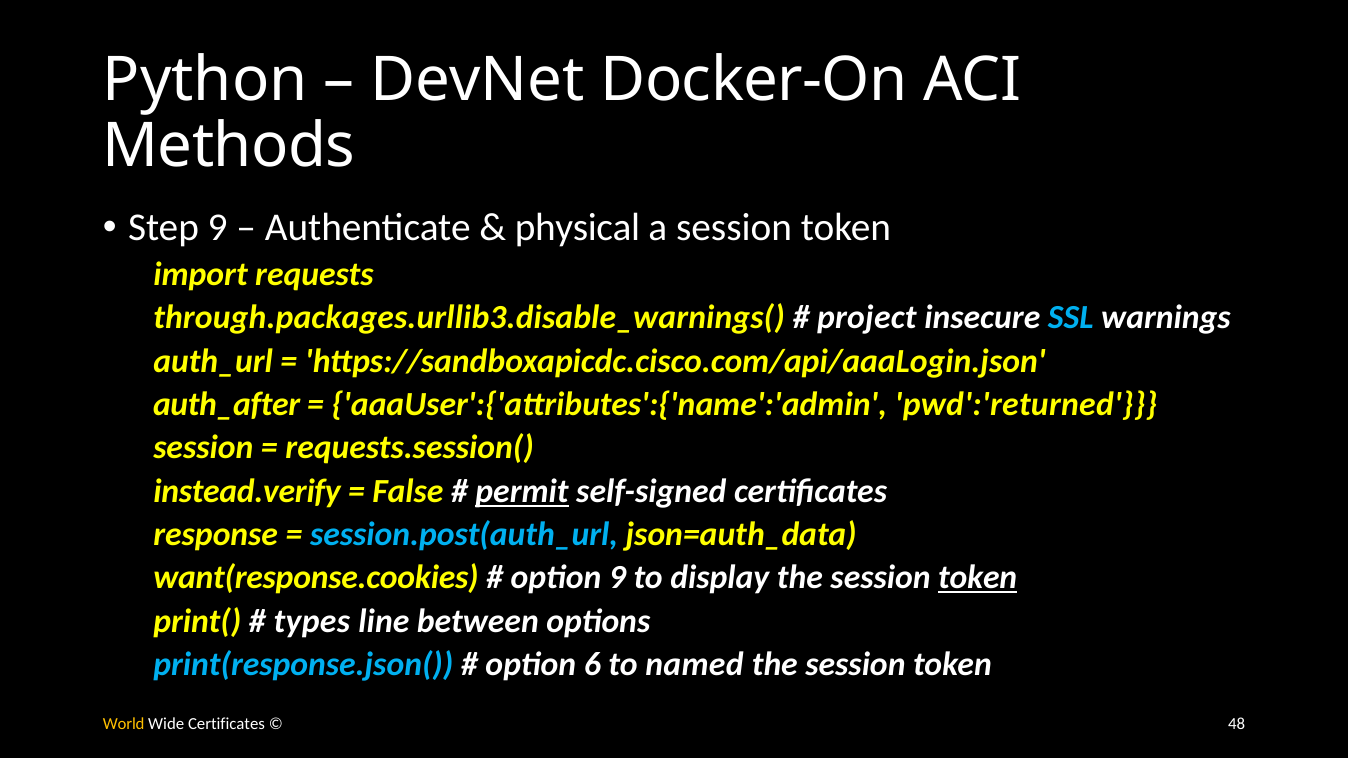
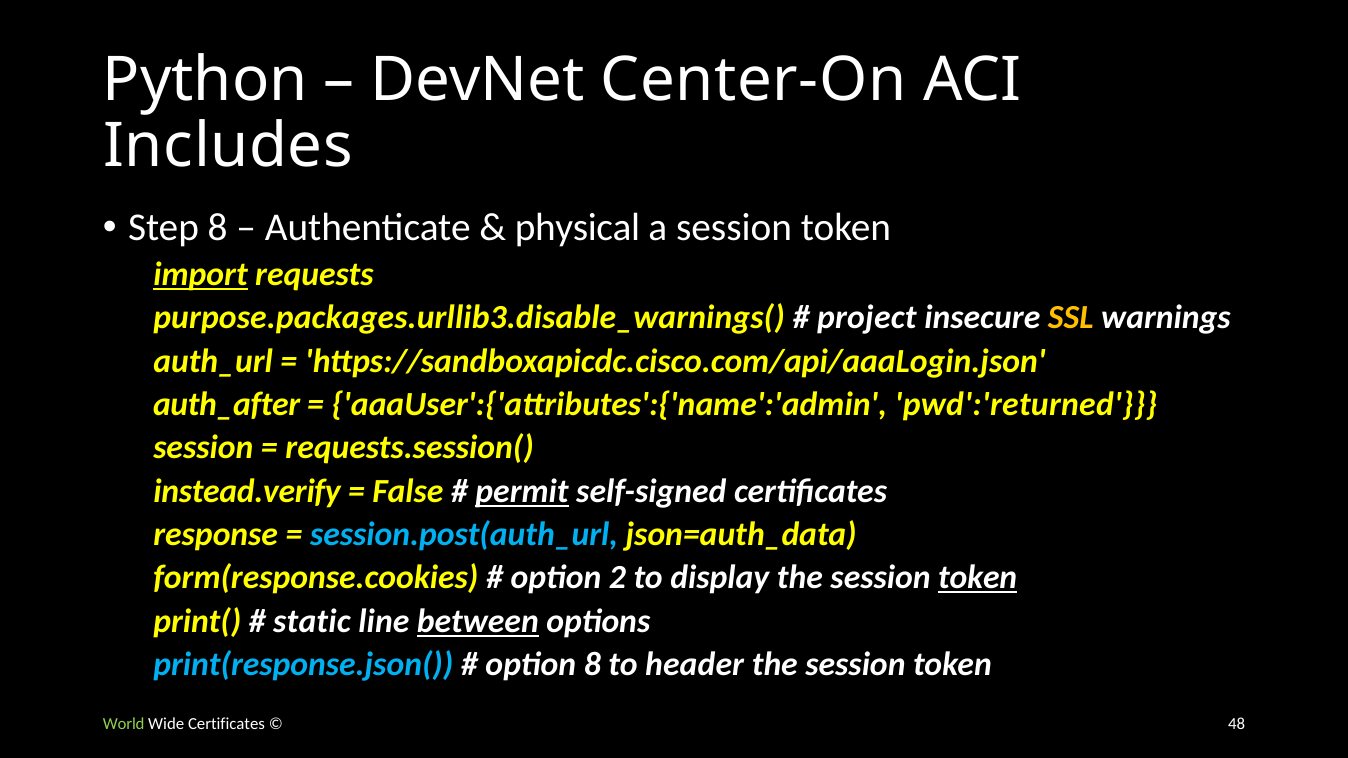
Docker-On: Docker-On -> Center-On (754, 80)
Methods: Methods -> Includes (228, 147)
Step 9: 9 -> 8 (218, 228)
import underline: none -> present (201, 274)
through.packages.urllib3.disable_warnings(: through.packages.urllib3.disable_warnings( -> purpose.packages.urllib3.disable_warnings( (469, 318)
SSL colour: light blue -> yellow (1071, 318)
want(response.cookies: want(response.cookies -> form(response.cookies (316, 578)
option 9: 9 -> 2 (618, 578)
types: types -> static (312, 621)
between underline: none -> present (478, 621)
option 6: 6 -> 8 (592, 665)
named: named -> header (695, 665)
World colour: yellow -> light green (124, 724)
